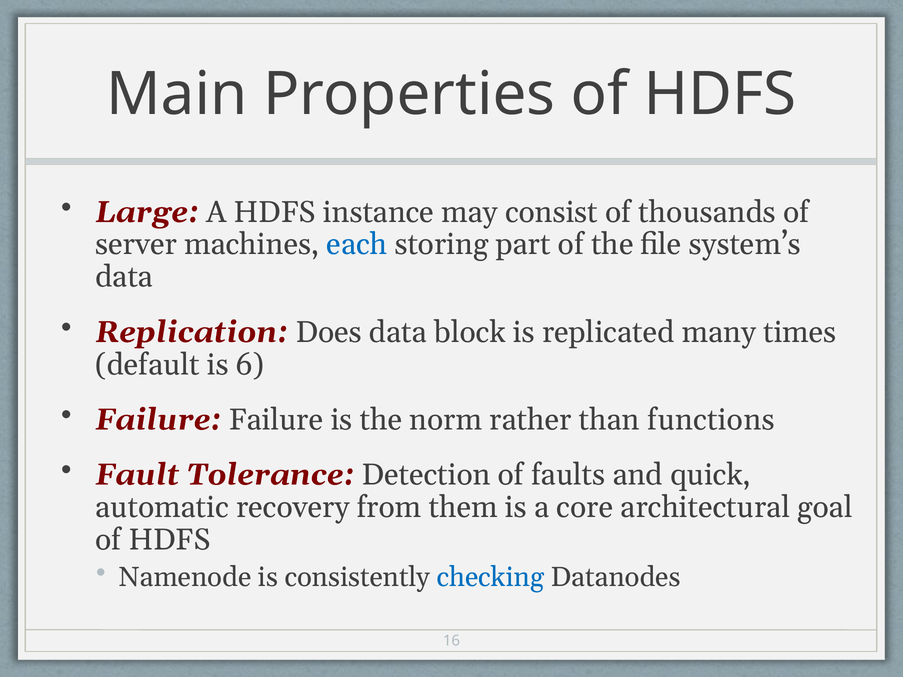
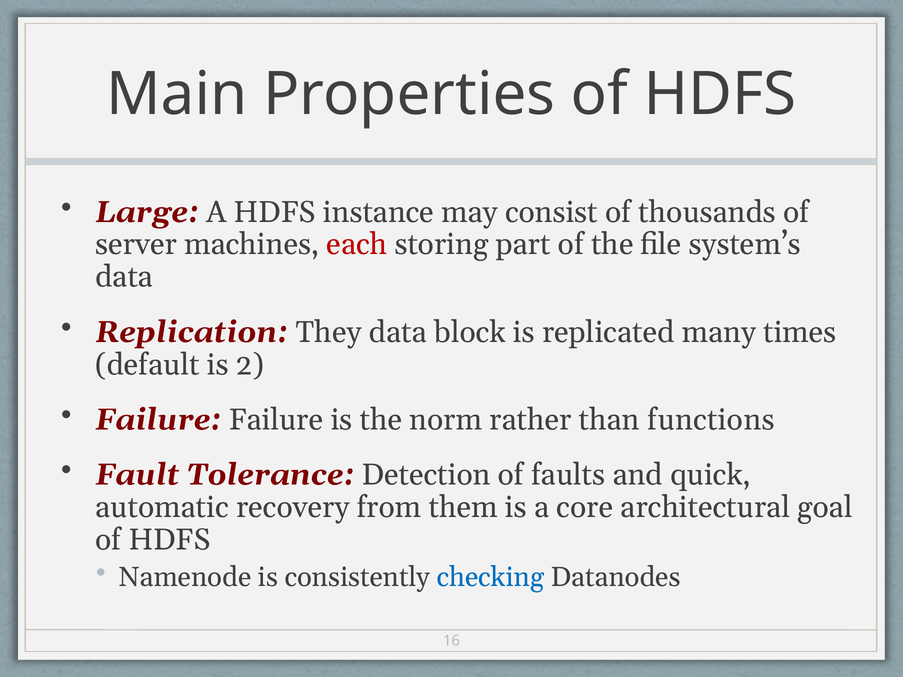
each colour: blue -> red (357, 245)
Does: Does -> They (329, 332)
6: 6 -> 2 (250, 365)
